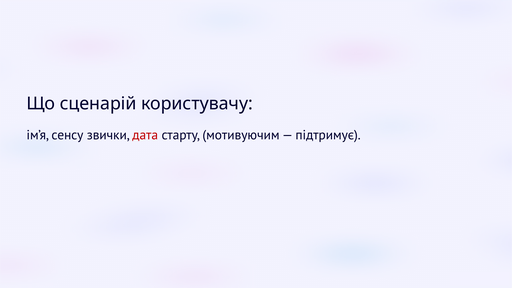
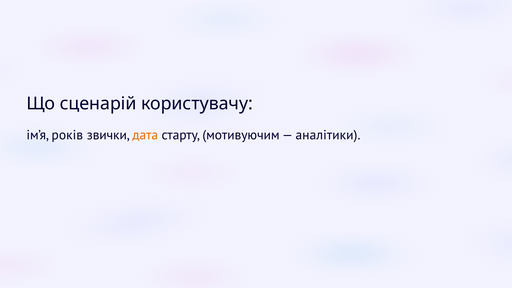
сенсу: сенсу -> років (67, 135)
дата colour: red -> orange (145, 135)
підтримує: підтримує -> аналітики (328, 135)
